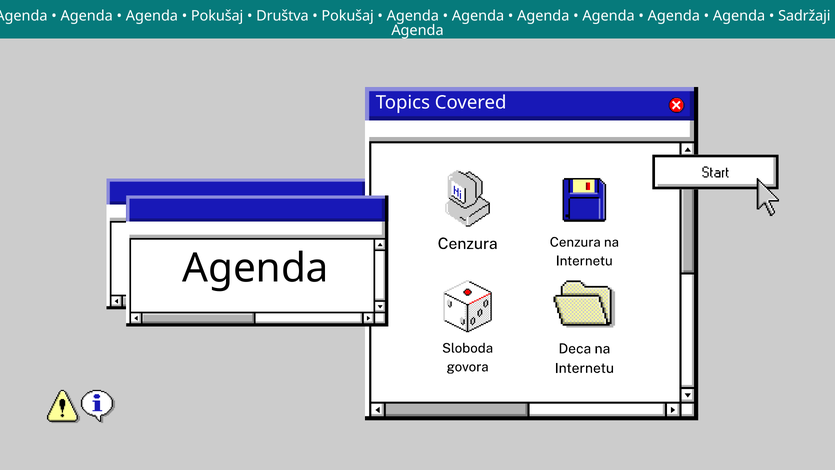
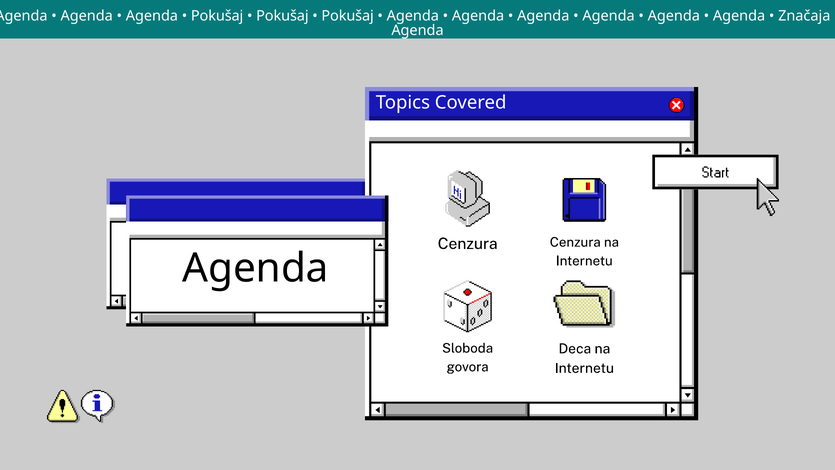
Društva: Društva -> Pokušaj (282, 16)
Sadržaji: Sadržaji -> Značaja (804, 16)
